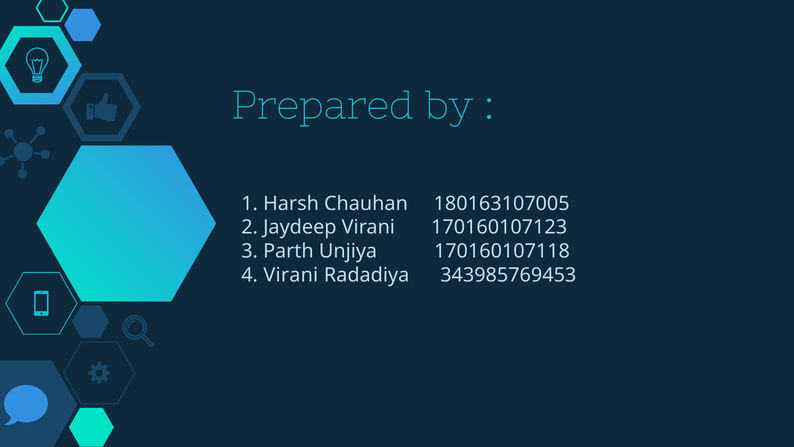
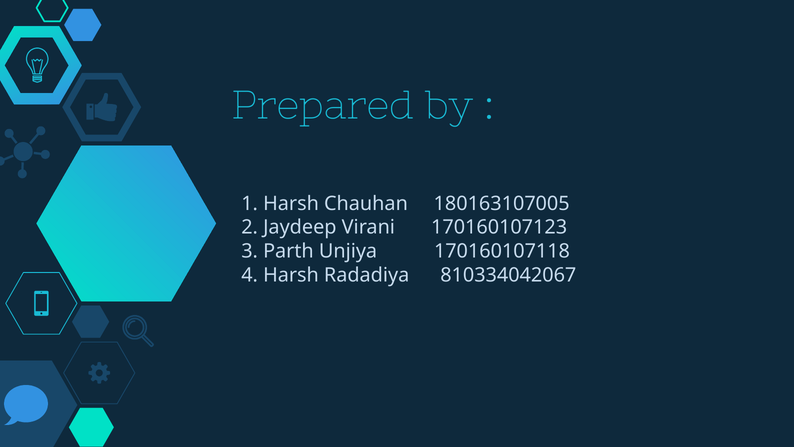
4 Virani: Virani -> Harsh (291, 275)
343985769453: 343985769453 -> 810334042067 (508, 275)
